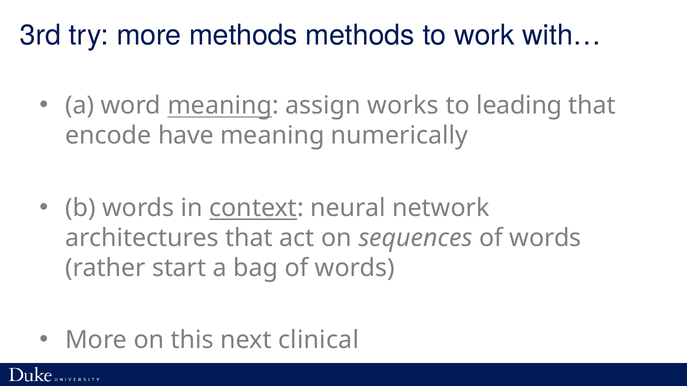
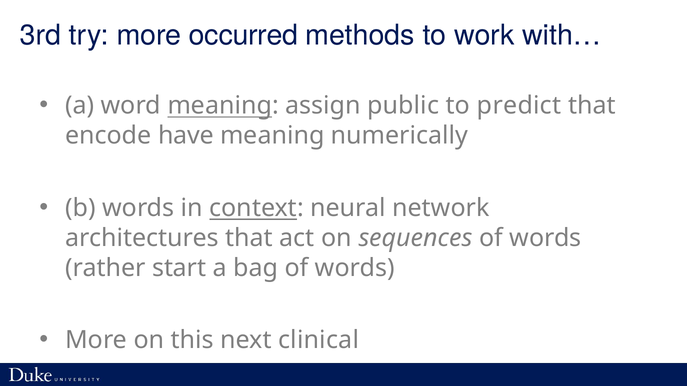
more methods: methods -> occurred (244, 35)
works: works -> public (403, 106)
leading: leading -> predict (519, 106)
